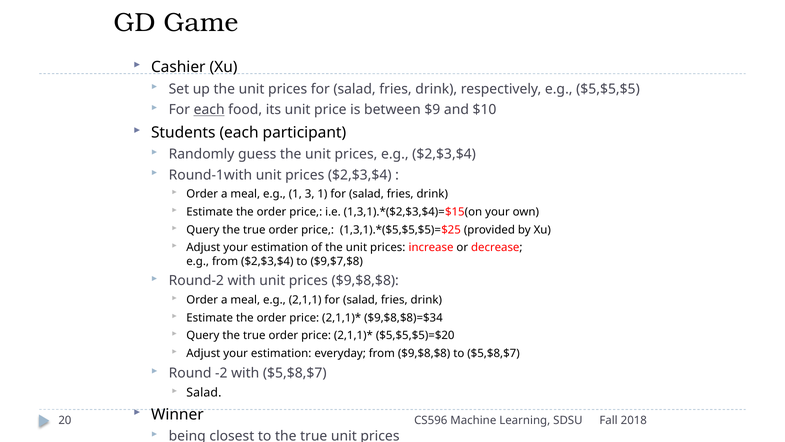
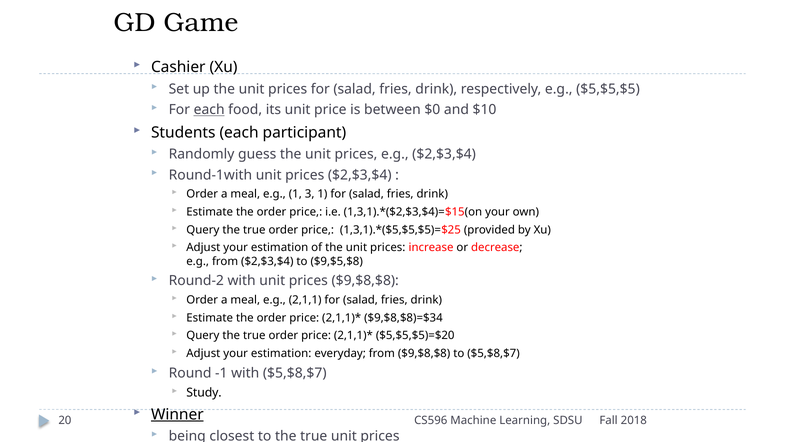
$9: $9 -> $0 (432, 110)
$9,$7,$8: $9,$7,$8 -> $9,$5,$8 (337, 261)
-2: -2 -> -1 (221, 373)
Salad: Salad -> Study (204, 392)
Winner underline: none -> present (177, 414)
